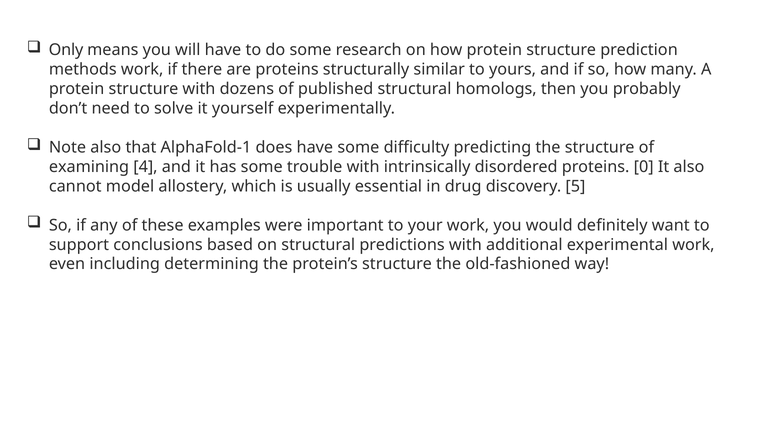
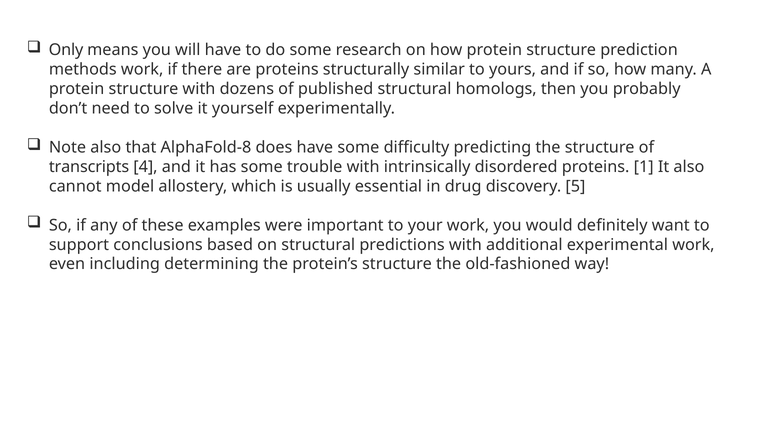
AlphaFold-1: AlphaFold-1 -> AlphaFold-8 (206, 147)
examining: examining -> transcripts (89, 167)
0: 0 -> 1 (644, 167)
